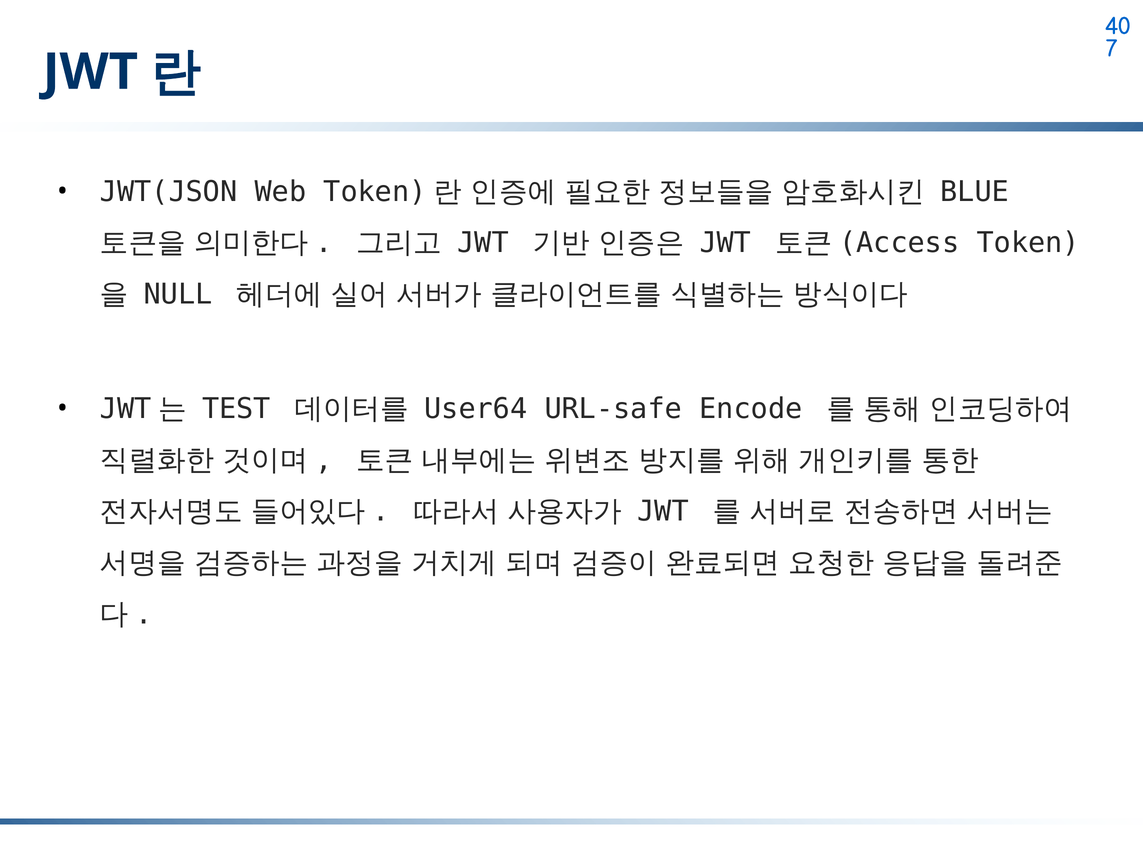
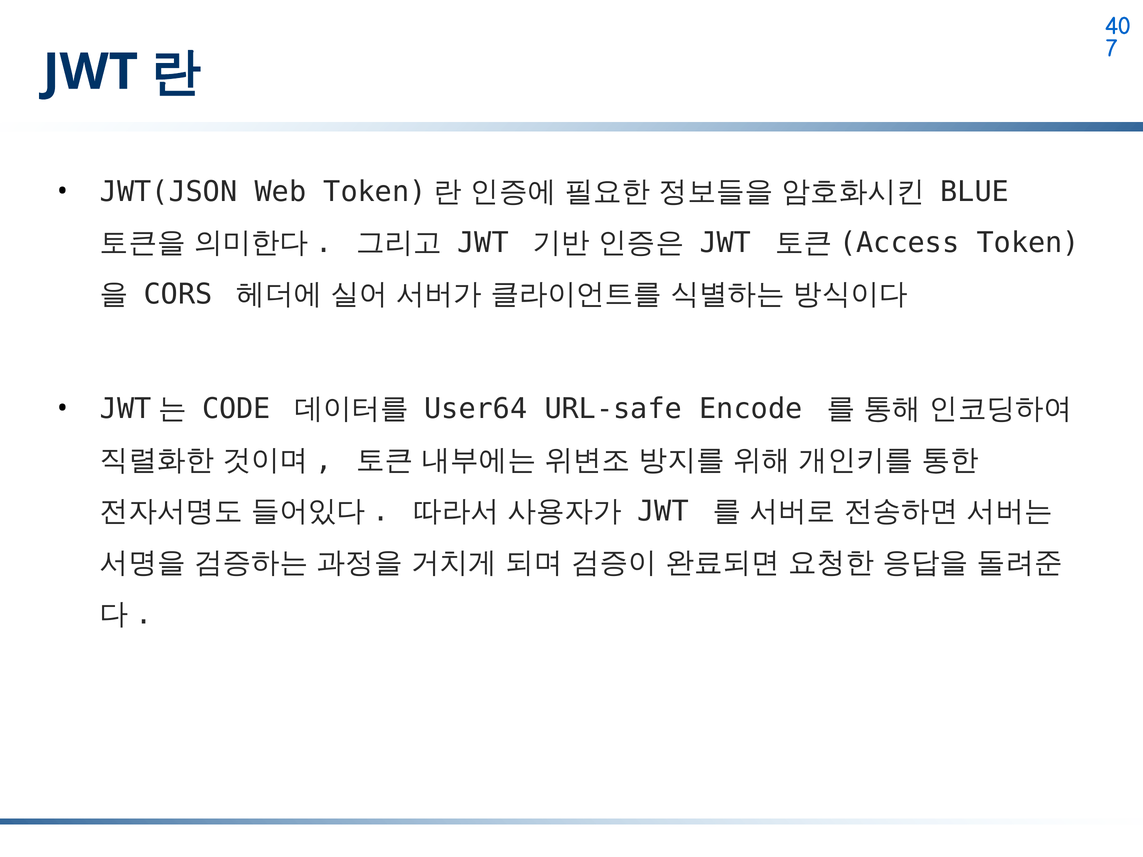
NULL: NULL -> CORS (178, 295)
TEST: TEST -> CODE (236, 409)
